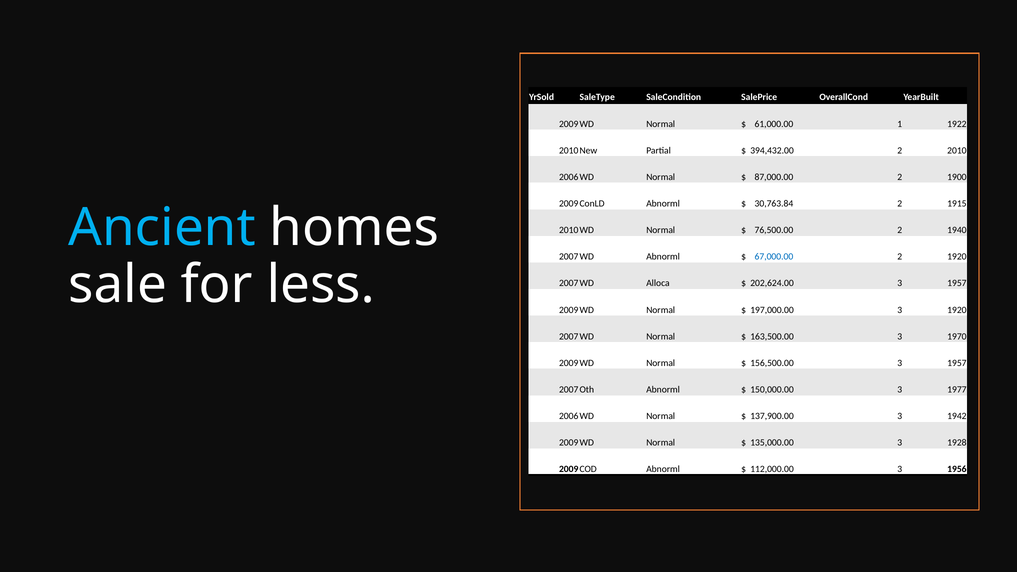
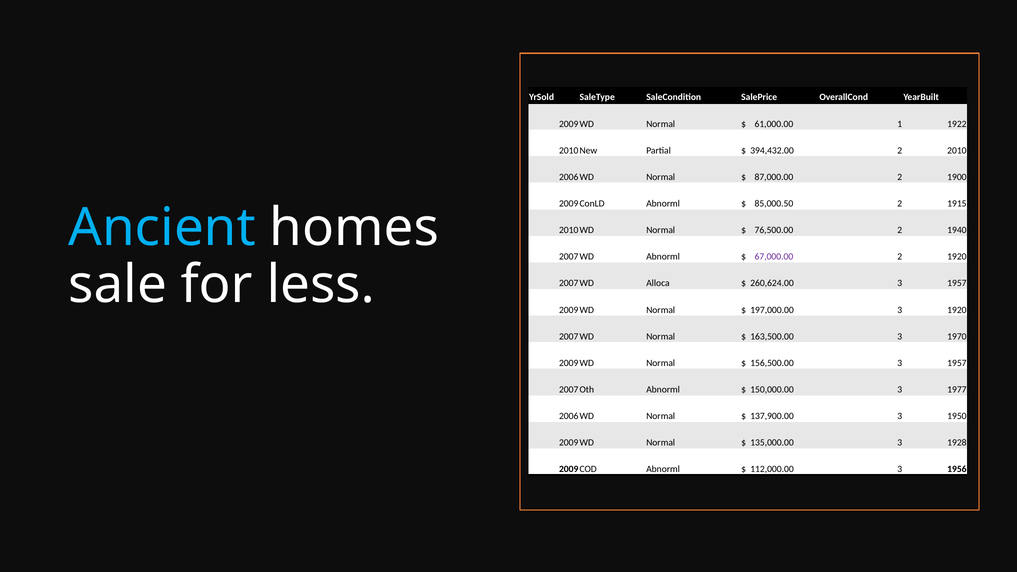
30,763.84: 30,763.84 -> 85,000.50 (774, 204)
67,000.00 colour: blue -> purple (774, 257)
202,624.00: 202,624.00 -> 260,624.00 (772, 283)
1942: 1942 -> 1950 (957, 416)
